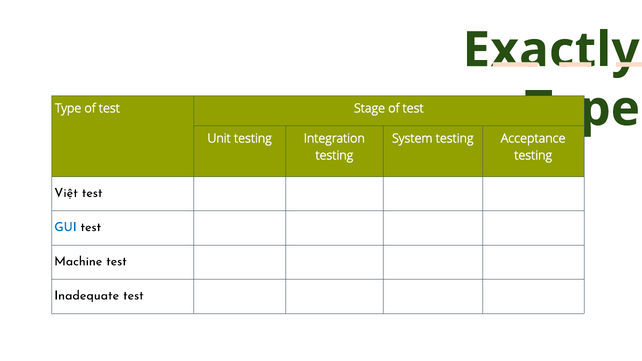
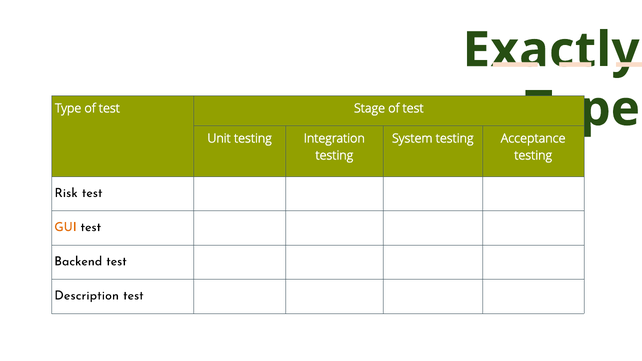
Việt: Việt -> Risk (66, 193)
GUI colour: blue -> orange (65, 227)
Machine: Machine -> Backend (78, 261)
Inadequate: Inadequate -> Description (87, 295)
